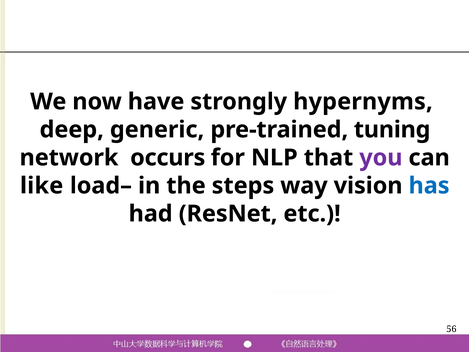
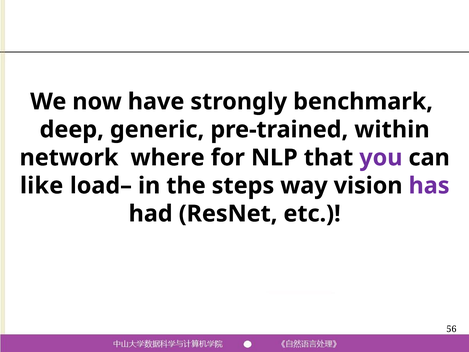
hypernyms: hypernyms -> benchmark (363, 102)
tuning: tuning -> within (392, 130)
occurs: occurs -> where (168, 158)
has colour: blue -> purple (429, 186)
